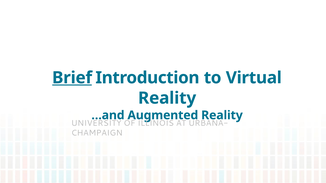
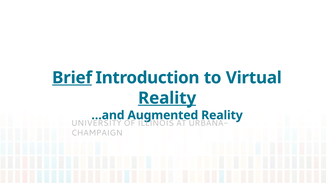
Reality underline: none -> present (167, 98)
